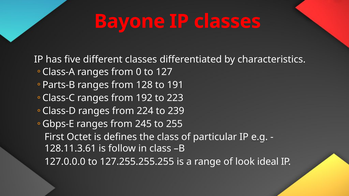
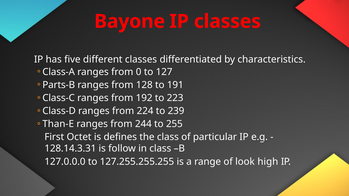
Gbps-E: Gbps-E -> Than-E (58, 124)
245: 245 -> 244 (143, 124)
128.11.3.61: 128.11.3.61 -> 128.14.3.31 (70, 149)
ideal: ideal -> high (268, 162)
